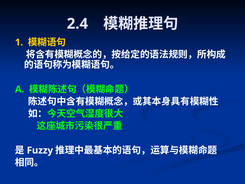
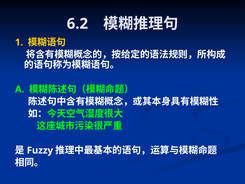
2.4: 2.4 -> 6.2 (77, 24)
